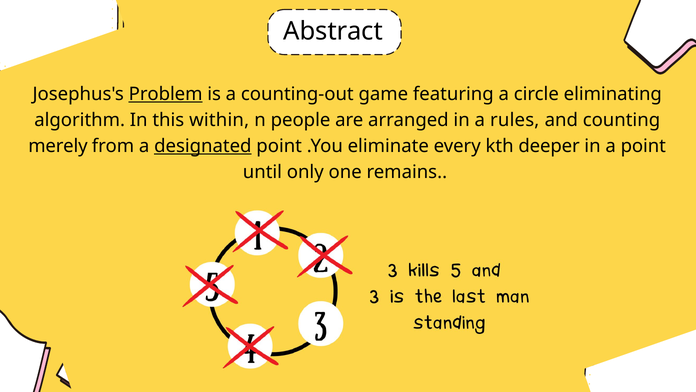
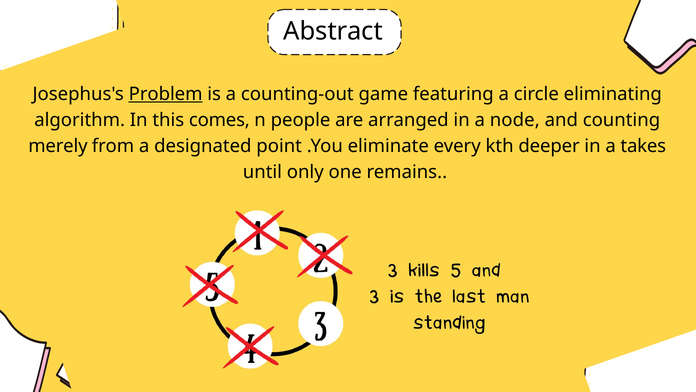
within: within -> comes (219, 120)
rules: rules -> node (515, 120)
designated underline: present -> none (203, 146)
a point: point -> takes (643, 146)
